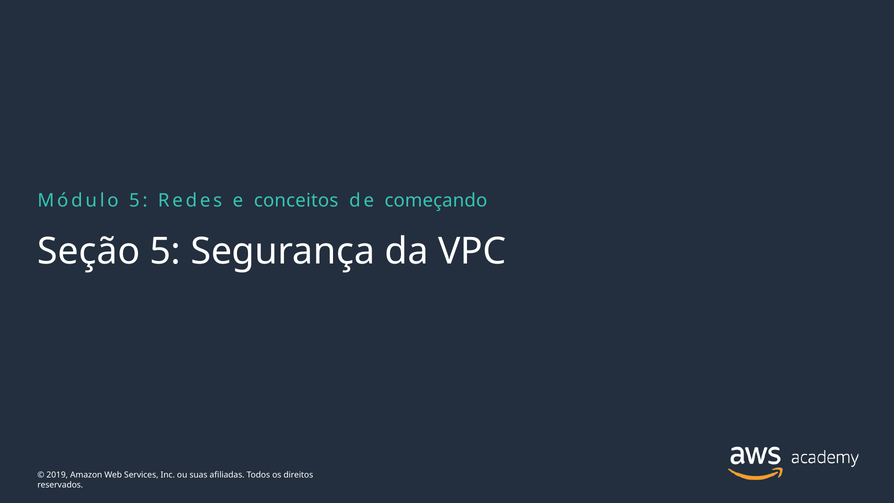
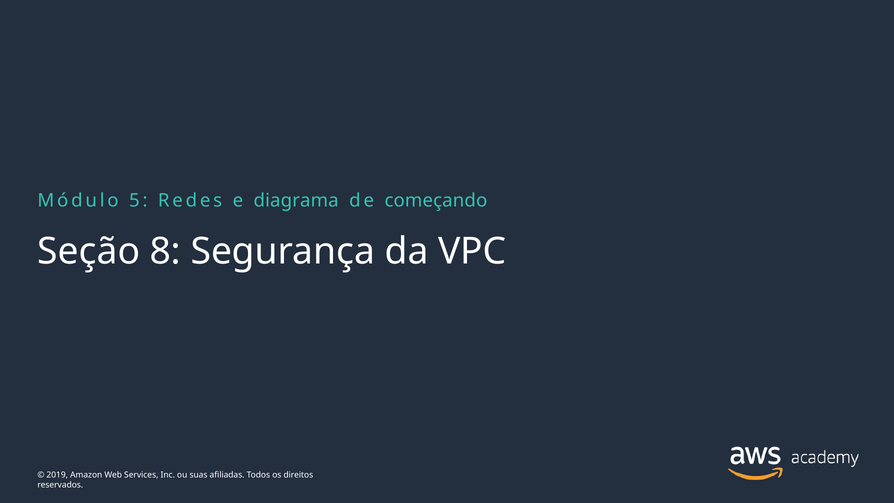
conceitos: conceitos -> diagrama (296, 201)
Seção 5: 5 -> 8 (165, 251)
